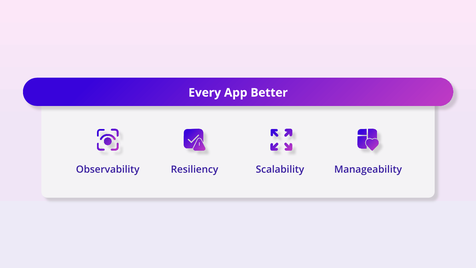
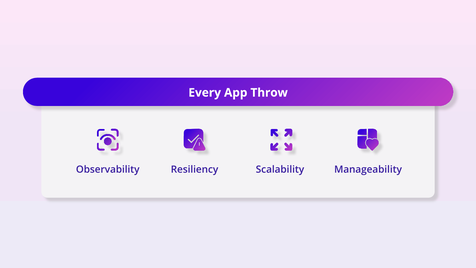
Better: Better -> Throw (269, 93)
